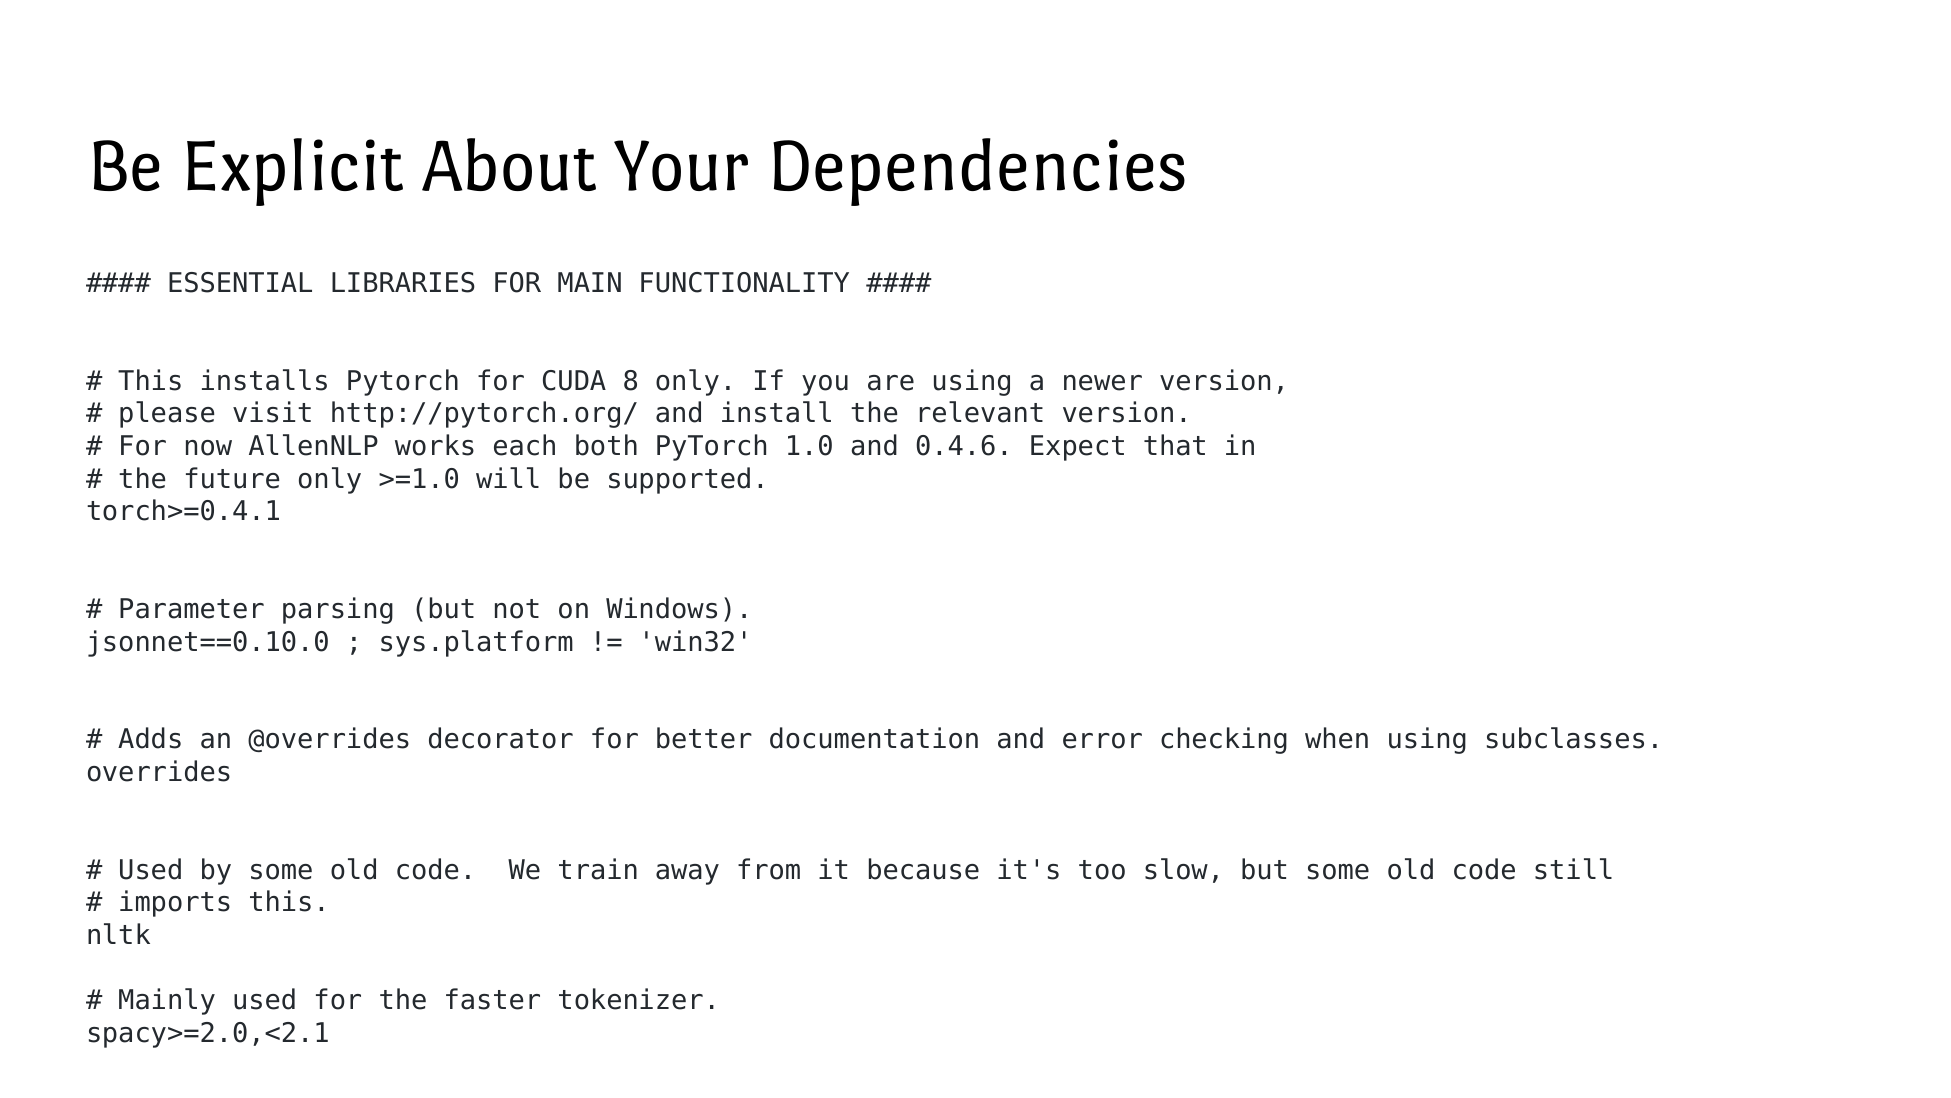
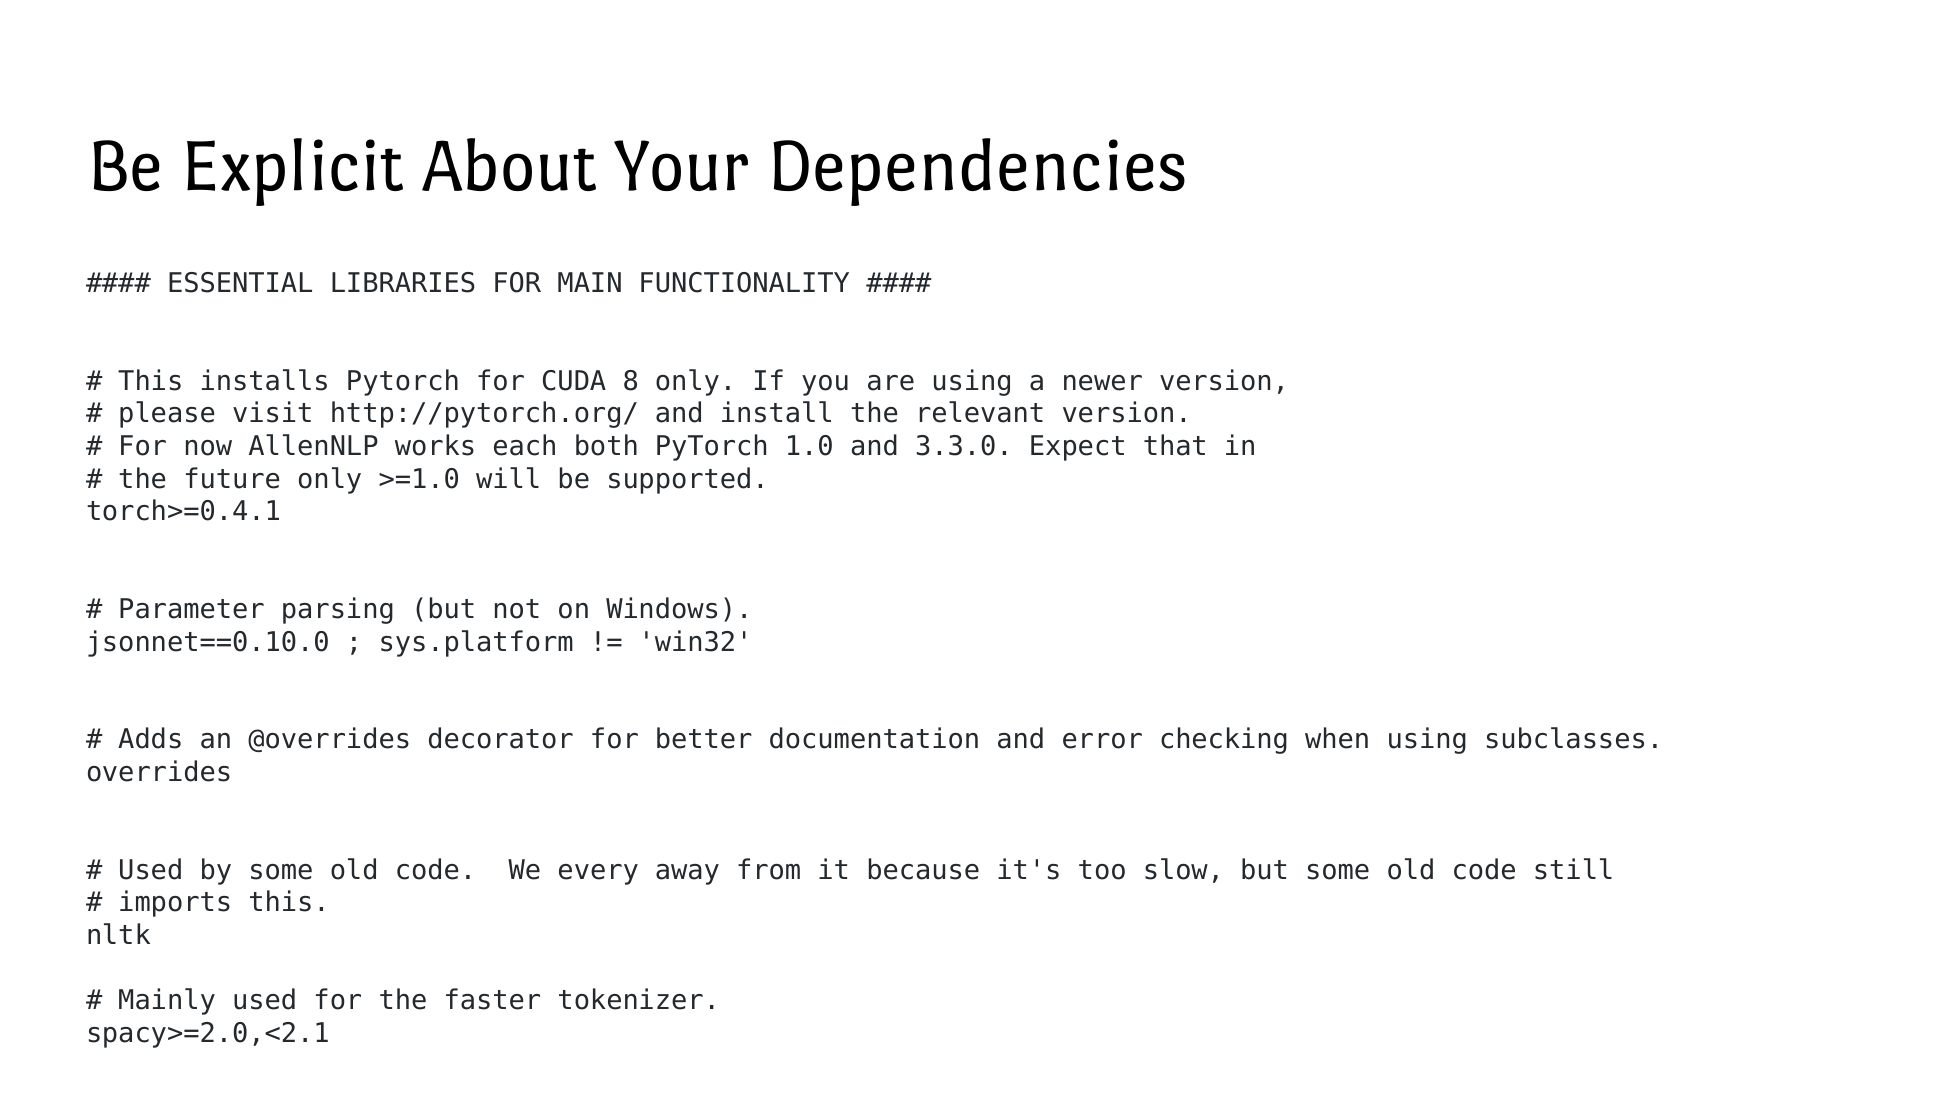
0.4.6: 0.4.6 -> 3.3.0 (964, 446)
train: train -> every (598, 870)
